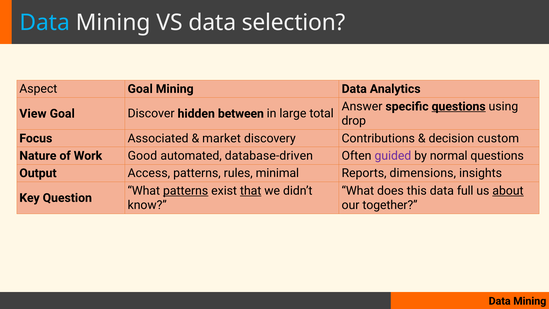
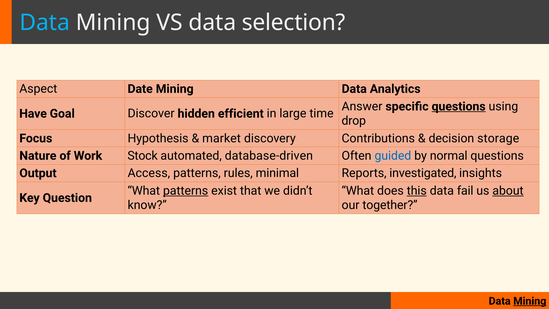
Aspect Goal: Goal -> Date (140, 89)
View: View -> Have (33, 114)
between: between -> efficient (241, 114)
total: total -> time (321, 114)
Associated: Associated -> Hypothesis (158, 138)
custom: custom -> storage (498, 138)
Good: Good -> Stock (143, 156)
guided colour: purple -> blue (393, 156)
dimensions: dimensions -> investigated (423, 173)
that underline: present -> none (251, 191)
this underline: none -> present (417, 191)
full: full -> fail (465, 191)
Mining underline: none -> present (530, 301)
